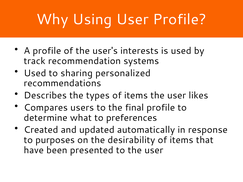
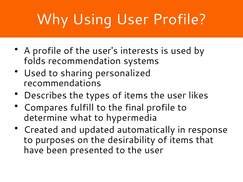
track: track -> folds (35, 61)
users: users -> fulfill (82, 108)
preferences: preferences -> hypermedia (132, 118)
